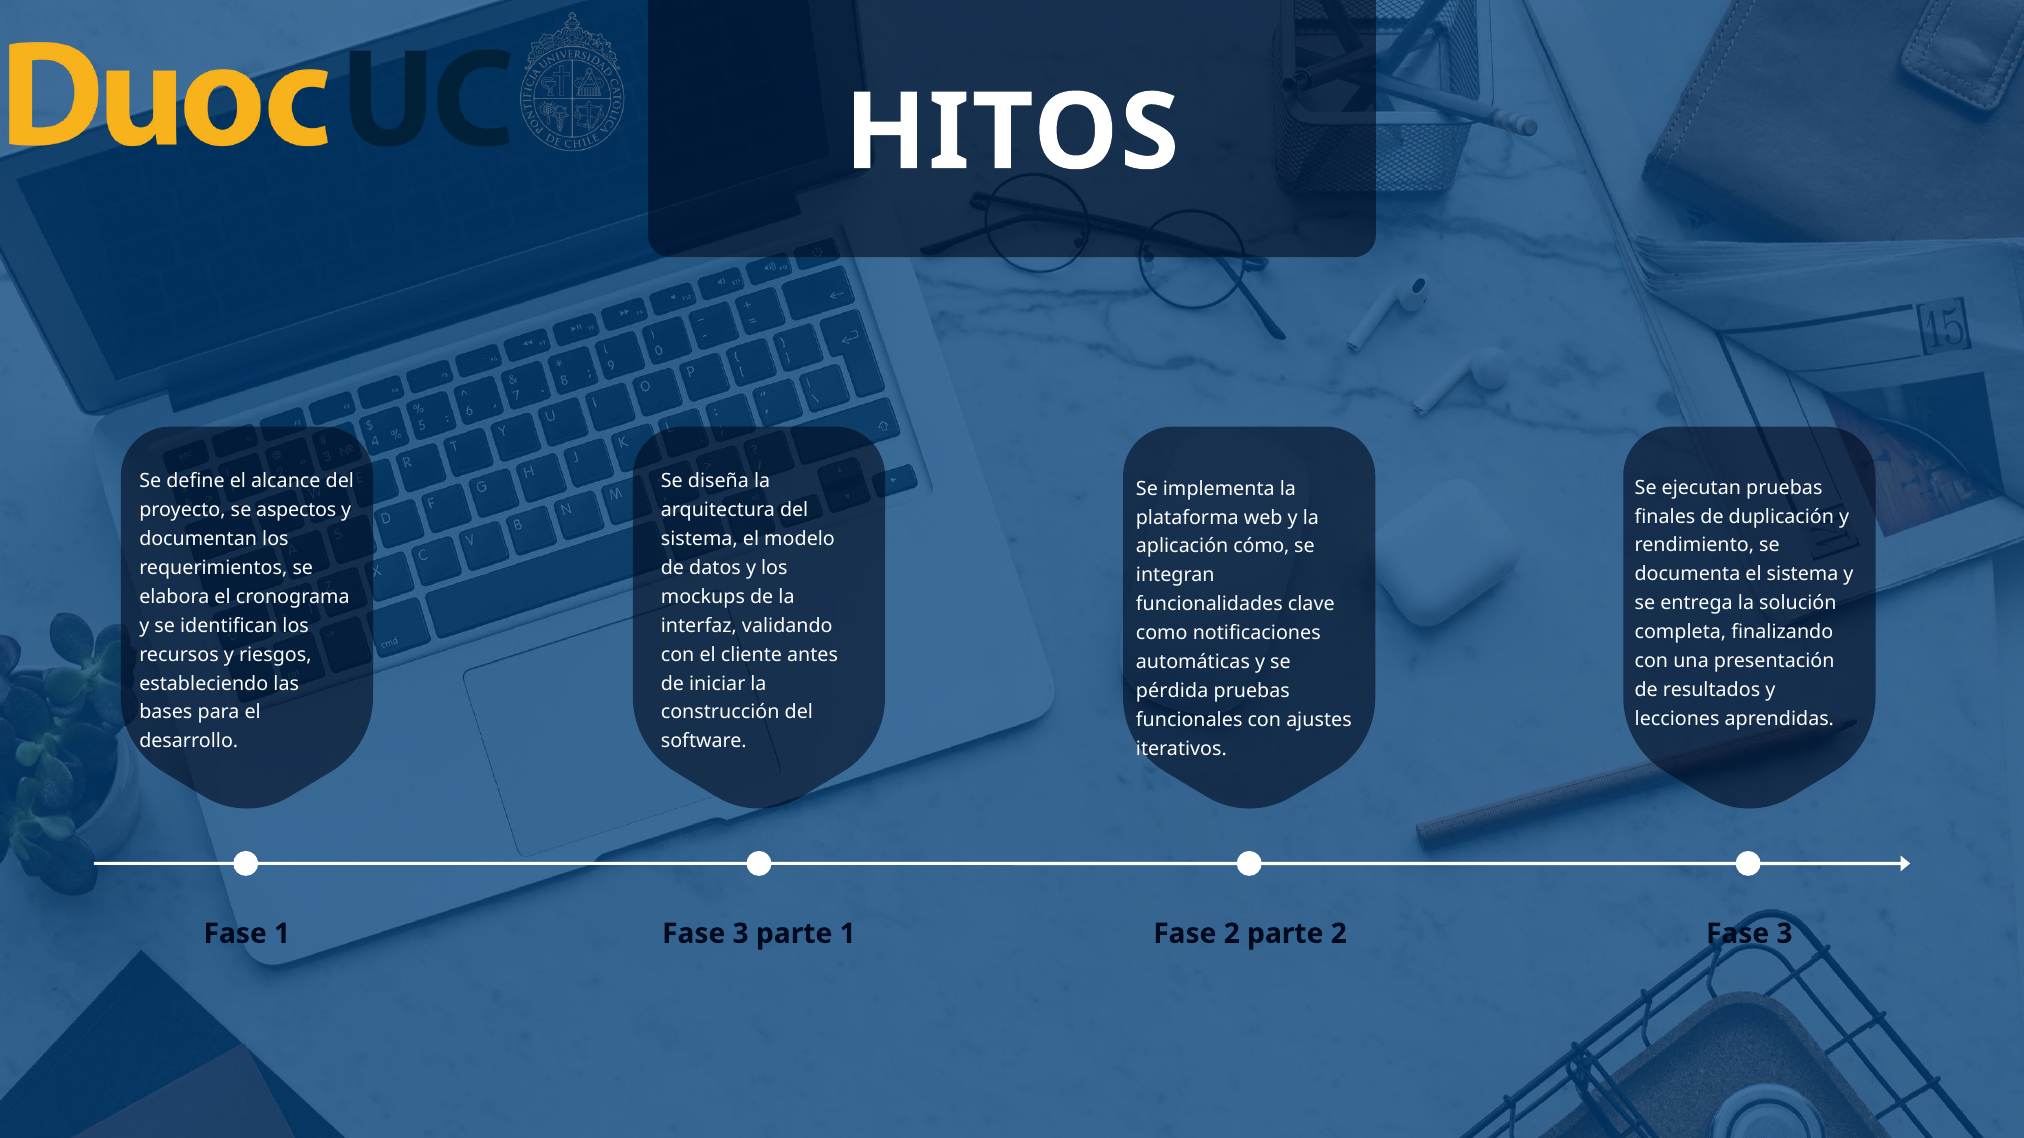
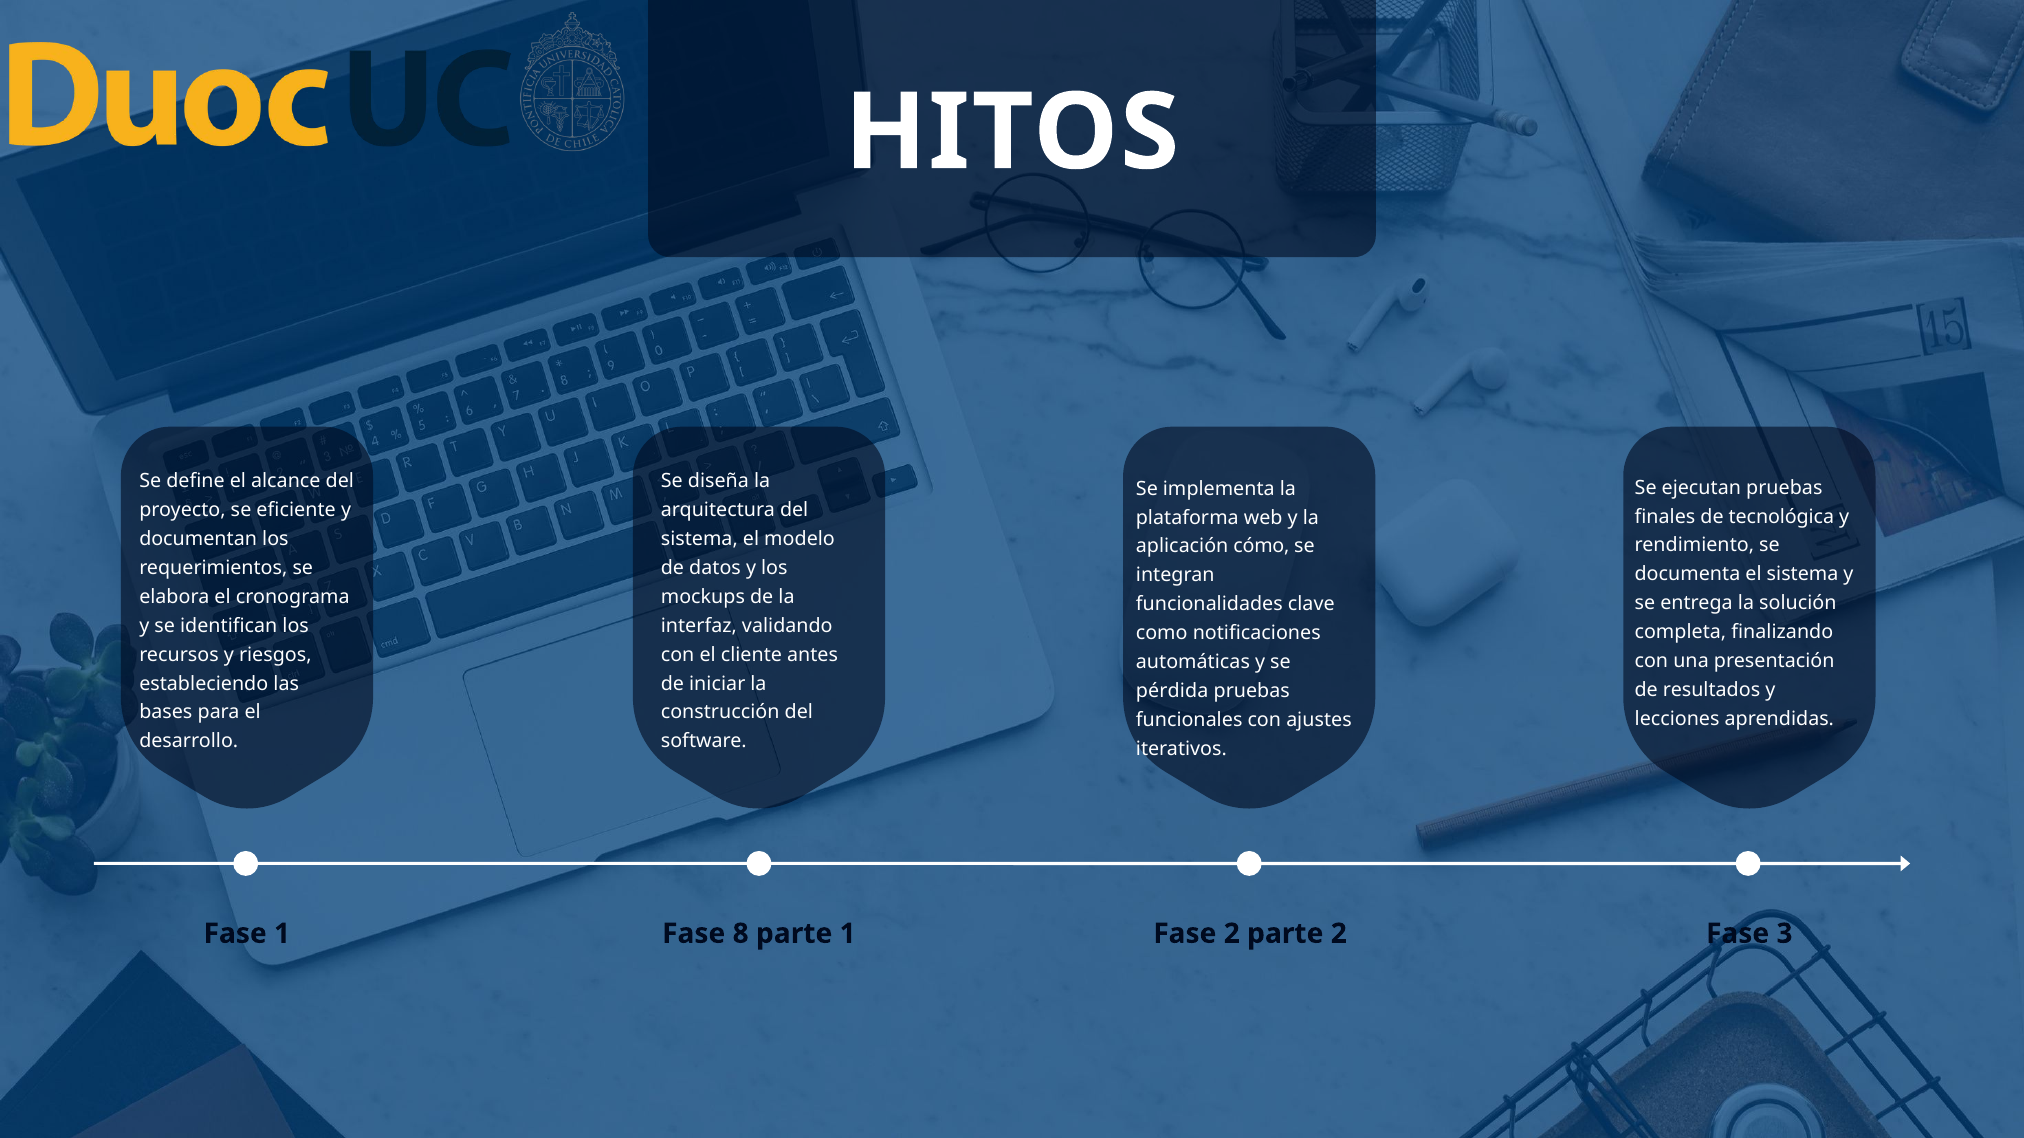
aspectos: aspectos -> eficiente (296, 510)
duplicación: duplicación -> tecnológica (1781, 517)
1 Fase 3: 3 -> 8 (741, 934)
